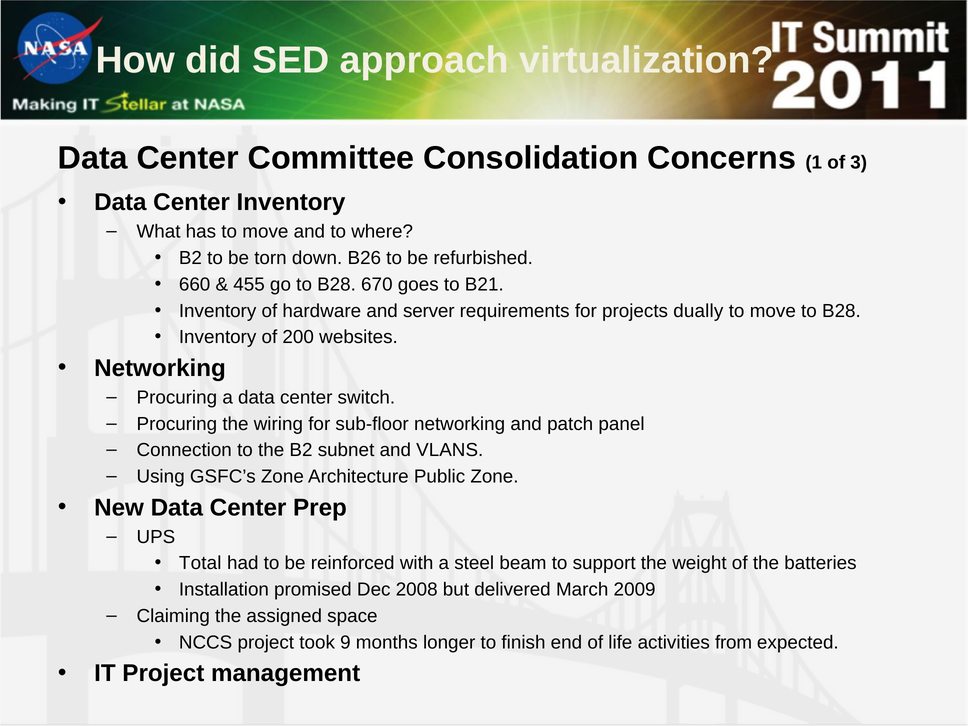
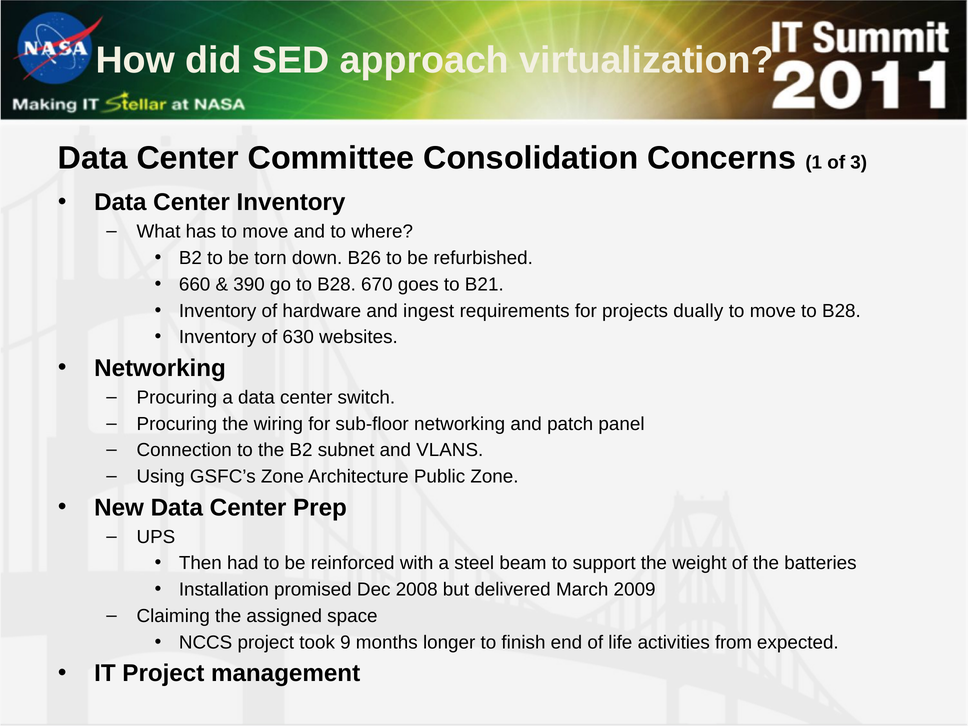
455: 455 -> 390 (249, 284)
server: server -> ingest (429, 311)
200: 200 -> 630 (298, 337)
Total: Total -> Then (200, 563)
